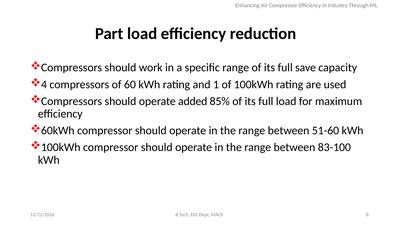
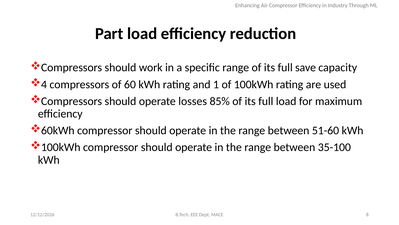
added: added -> losses (193, 101)
83-100: 83-100 -> 35-100 (334, 147)
